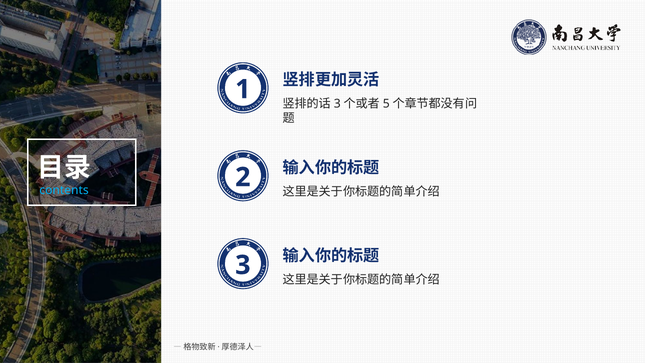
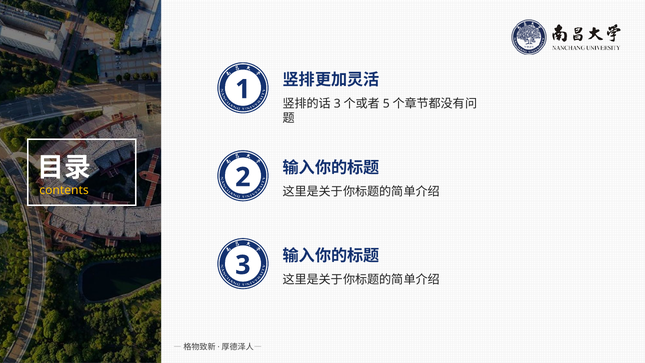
contents colour: light blue -> yellow (64, 190)
